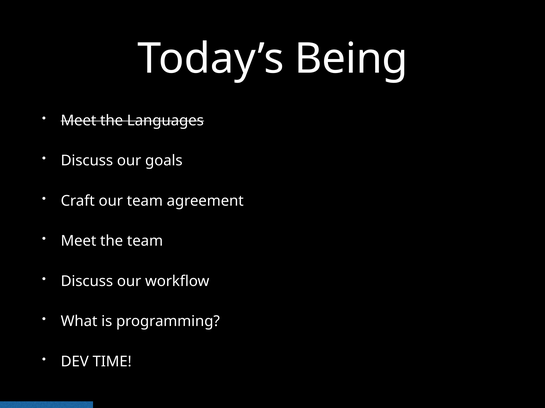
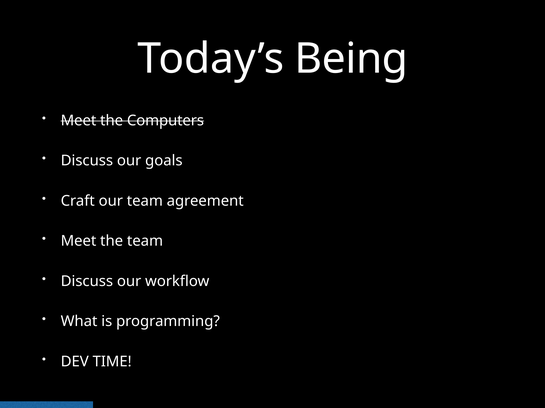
Languages: Languages -> Computers (165, 121)
